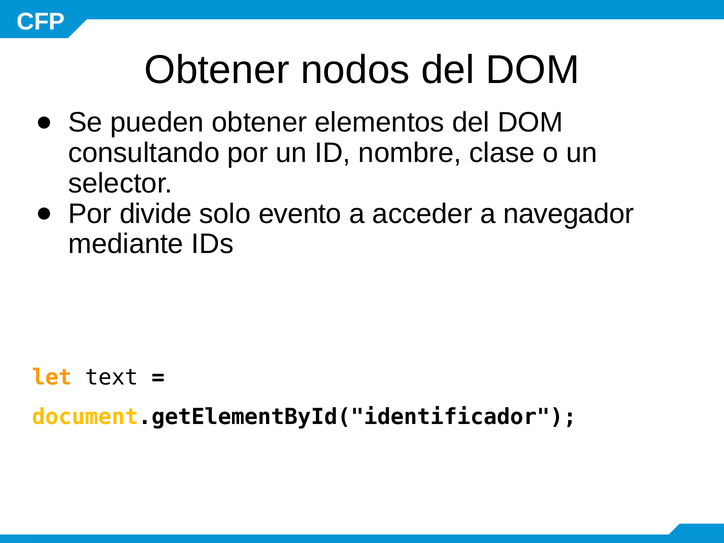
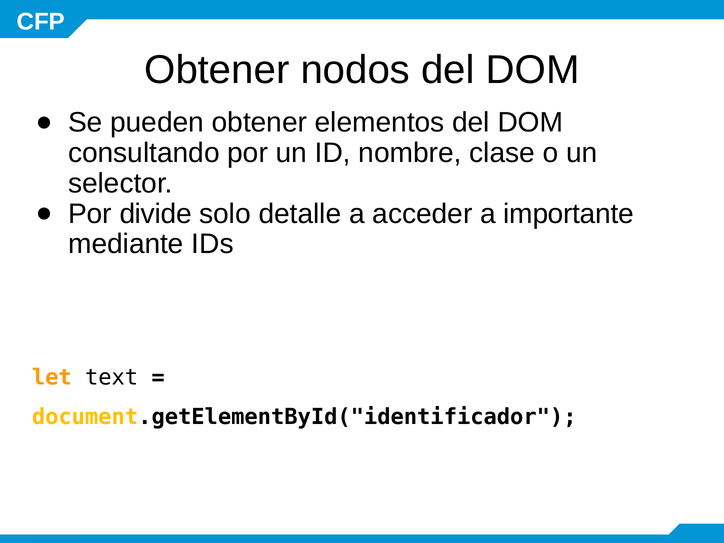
evento: evento -> detalle (300, 214)
navegador: navegador -> importante (569, 214)
